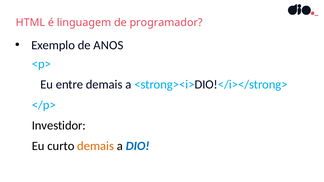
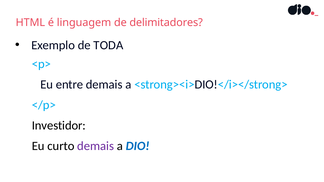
programador: programador -> delimitadores (166, 23)
ANOS: ANOS -> TODA (108, 45)
demais colour: orange -> purple (96, 146)
